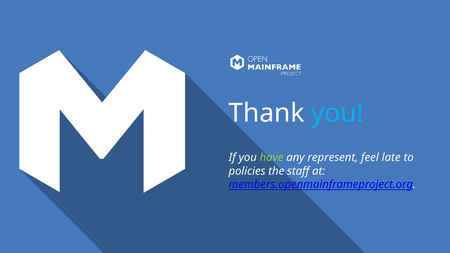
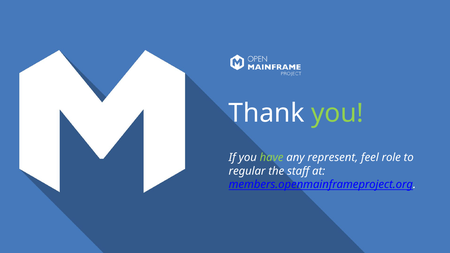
you colour: light blue -> light green (337, 113)
late: late -> role (391, 158)
policies: policies -> regular (247, 171)
